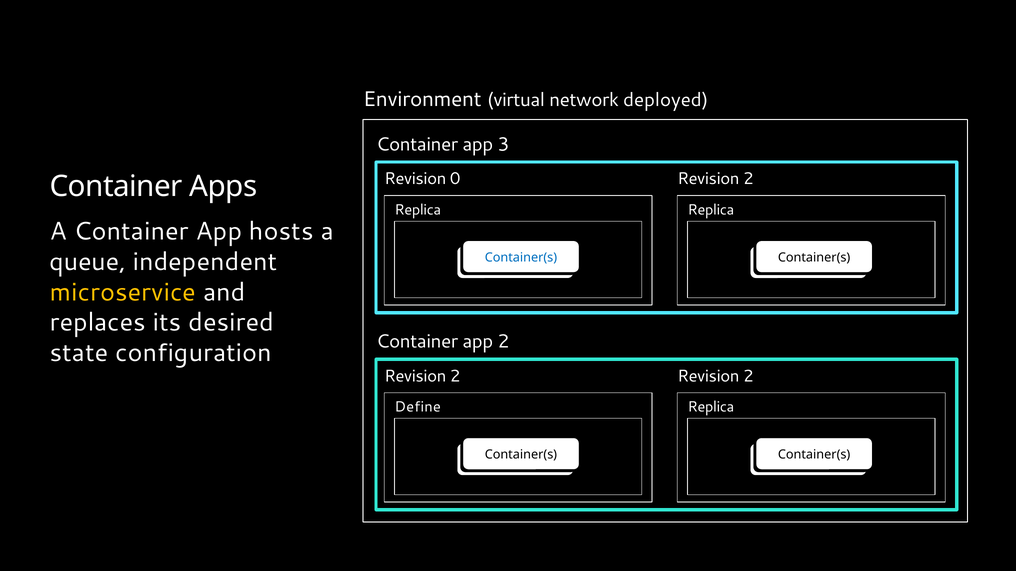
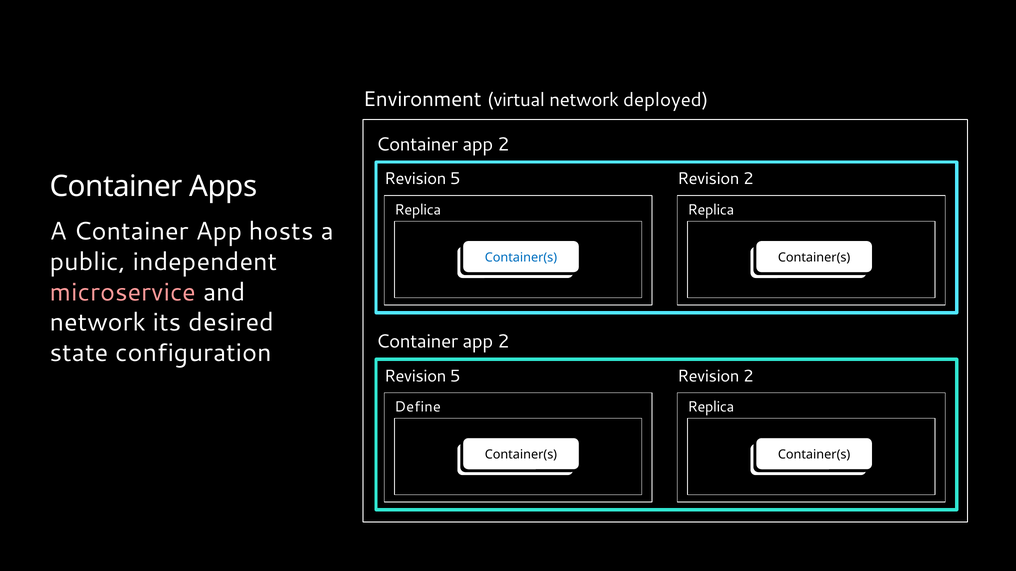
3: 3 -> 2 (503, 144)
0: 0 -> 5 (455, 179)
queue: queue -> public (88, 262)
microservice colour: yellow -> pink (123, 292)
replaces: replaces -> network (98, 323)
2: 2 -> 5 (455, 376)
